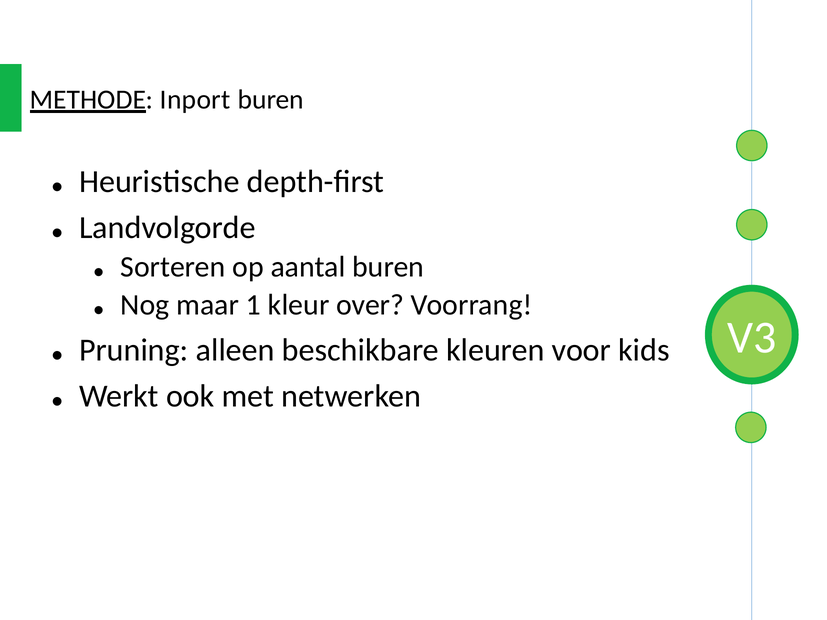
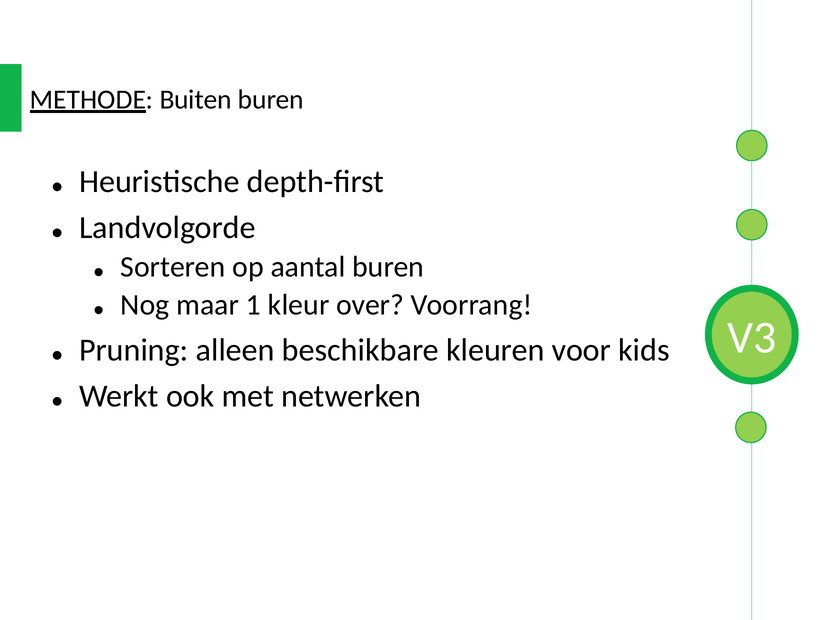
Inport: Inport -> Buiten (196, 100)
